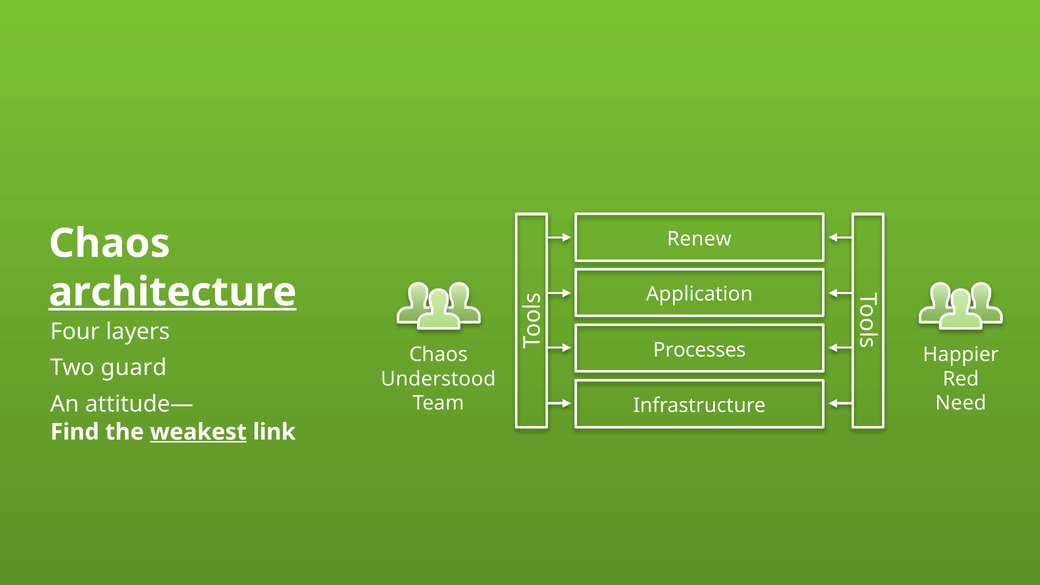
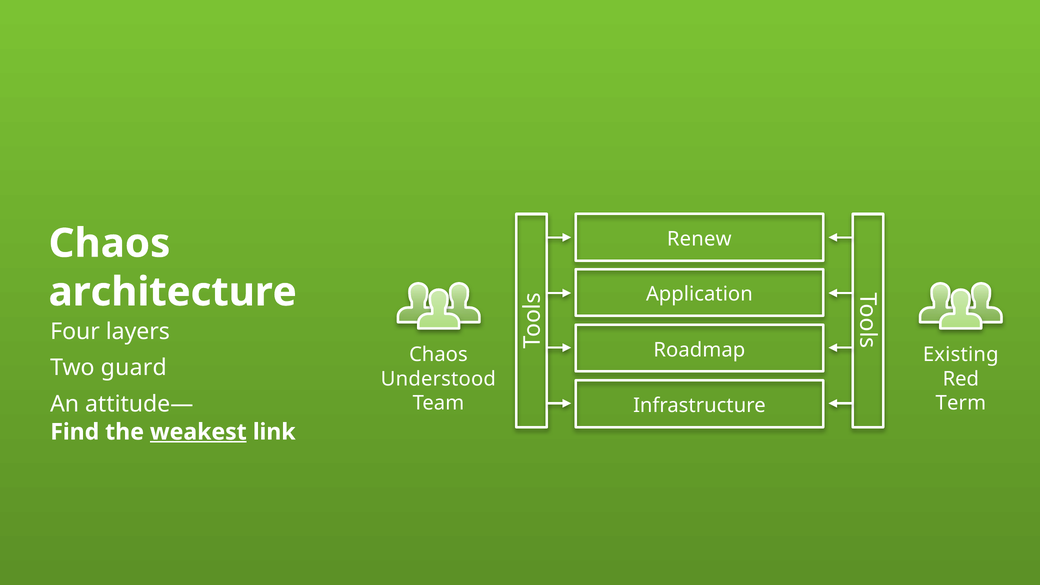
architecture underline: present -> none (173, 292)
Processes: Processes -> Roadmap (699, 350)
Happier: Happier -> Existing (961, 355)
Need: Need -> Term (961, 403)
